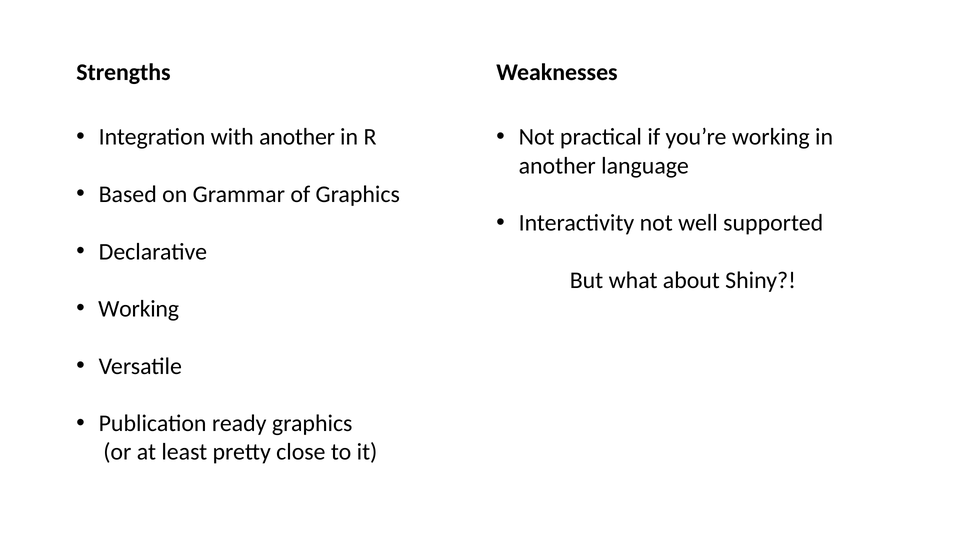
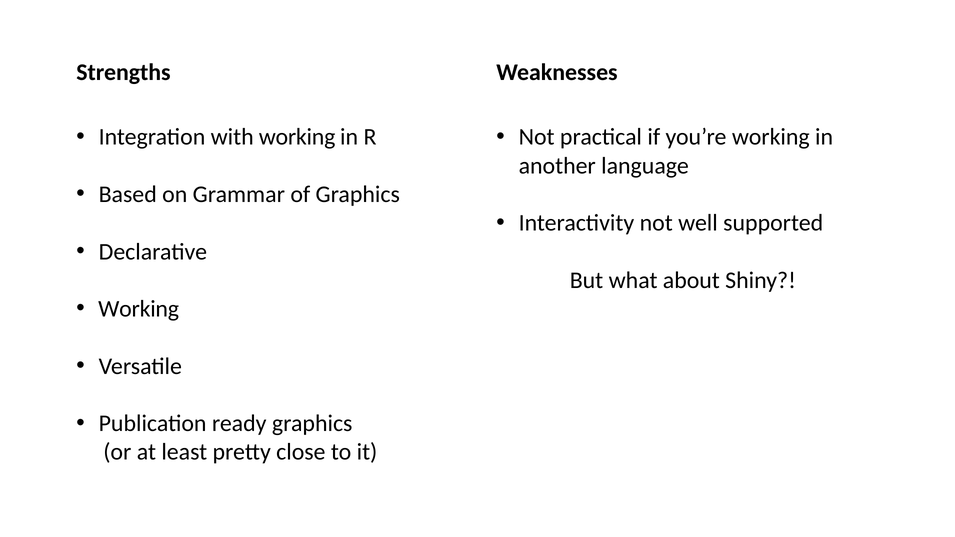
with another: another -> working (297, 137)
